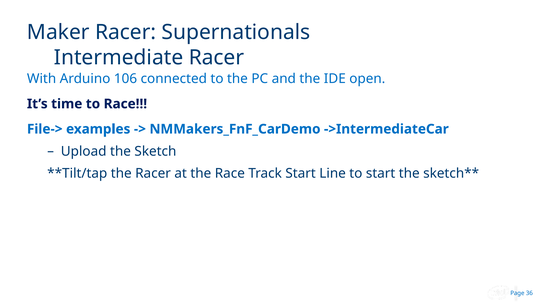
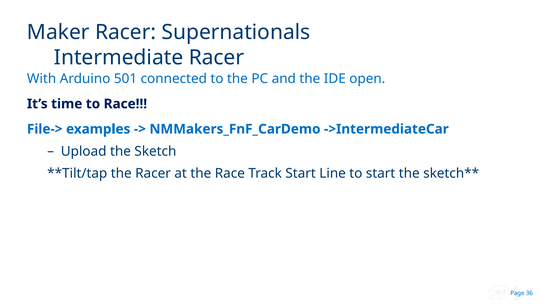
106: 106 -> 501 (126, 79)
